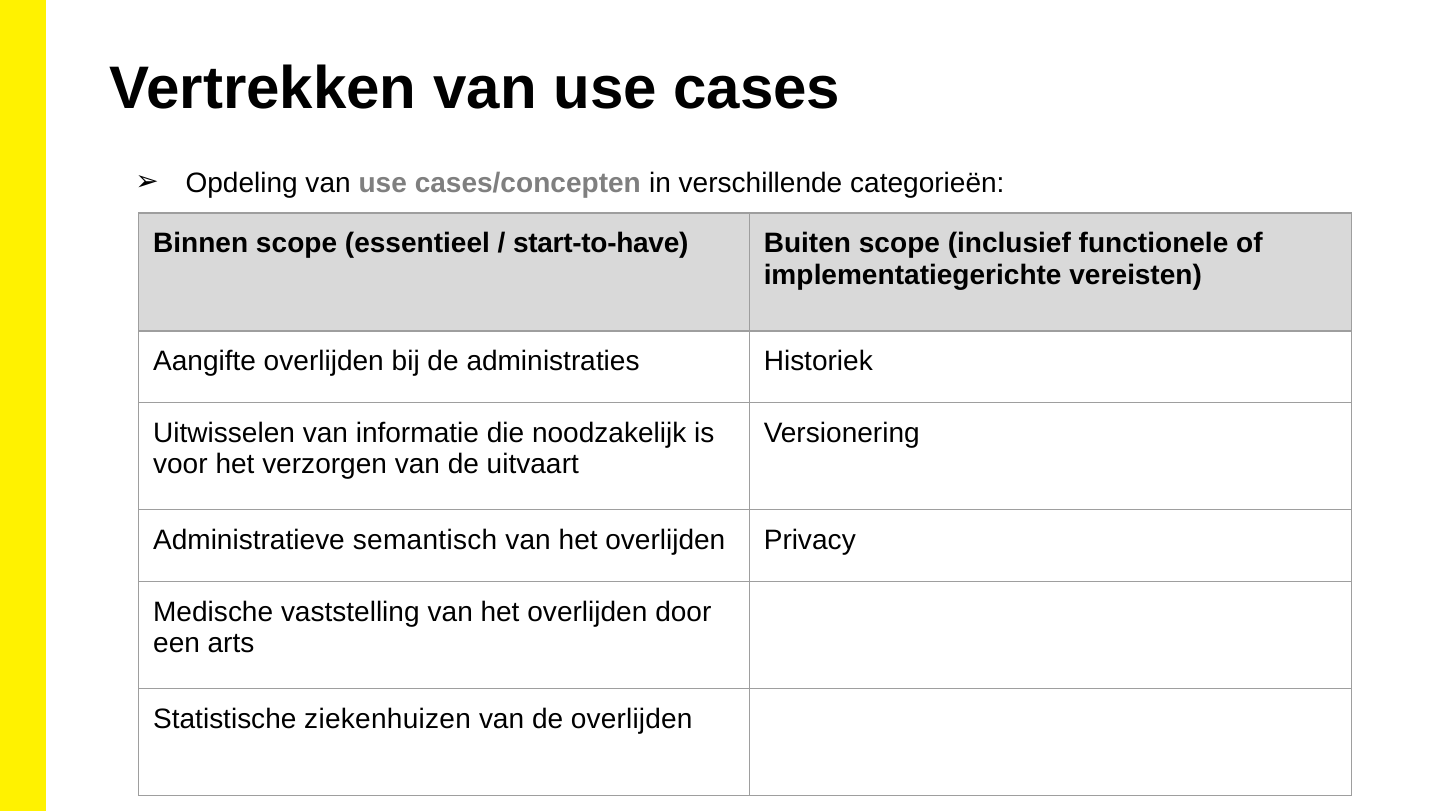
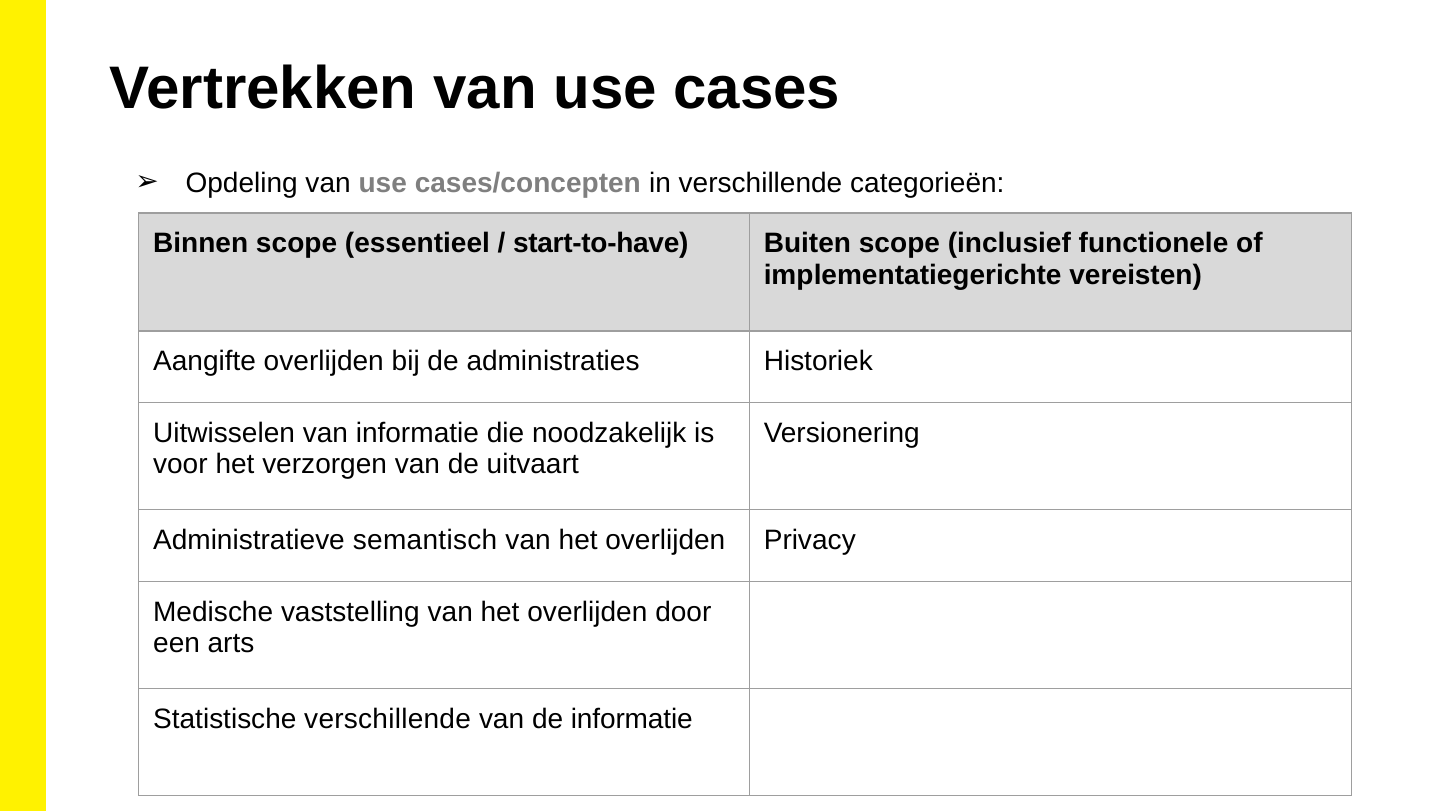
Statistische ziekenhuizen: ziekenhuizen -> verschillende (388, 719)
de overlijden: overlijden -> informatie (632, 719)
